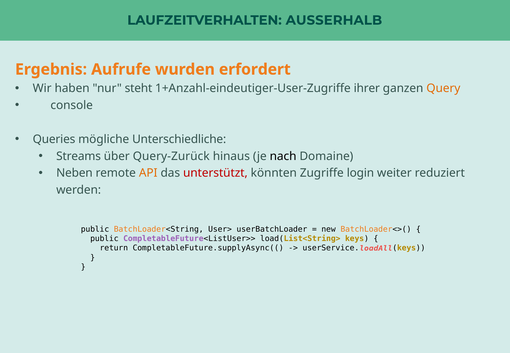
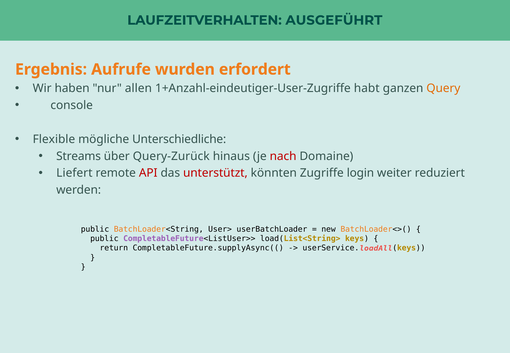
AUSSERHALB: AUSSERHALB -> AUSGEFÜHRT (334, 20)
steht: steht -> allen (138, 88)
ihrer: ihrer -> habt (367, 88)
Queries: Queries -> Flexible (54, 139)
nach colour: black -> red (283, 156)
Neben: Neben -> Liefert (74, 173)
API colour: orange -> red (148, 173)
